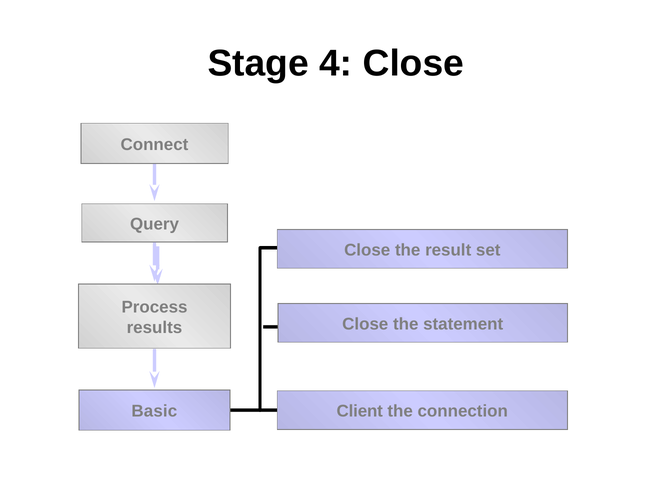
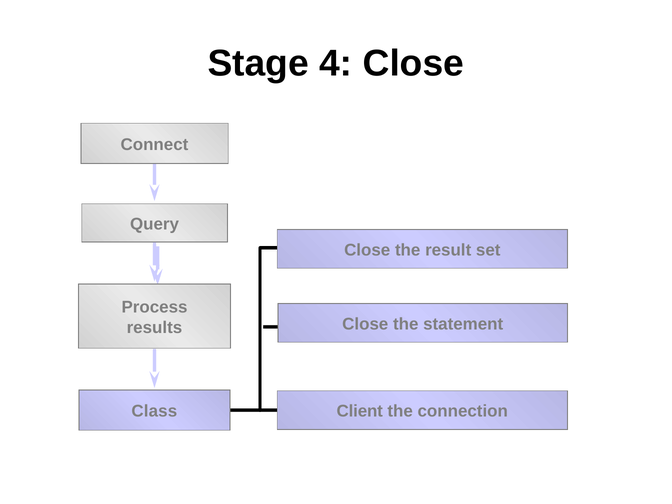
Basic: Basic -> Class (154, 411)
